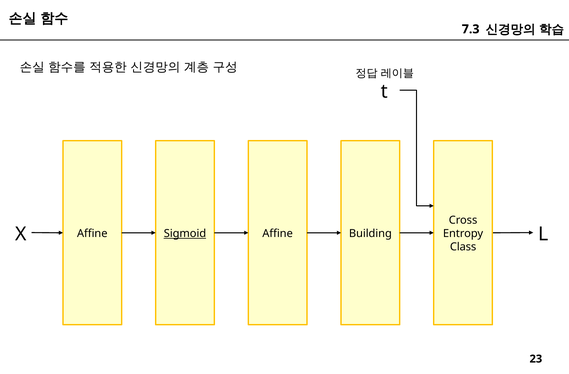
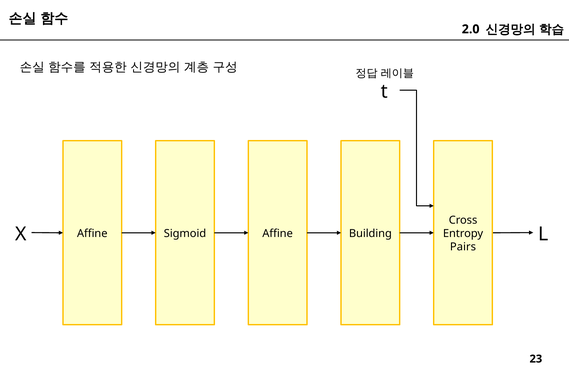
7.3: 7.3 -> 2.0 (471, 29)
Sigmoid underline: present -> none (185, 233)
Class: Class -> Pairs (463, 247)
